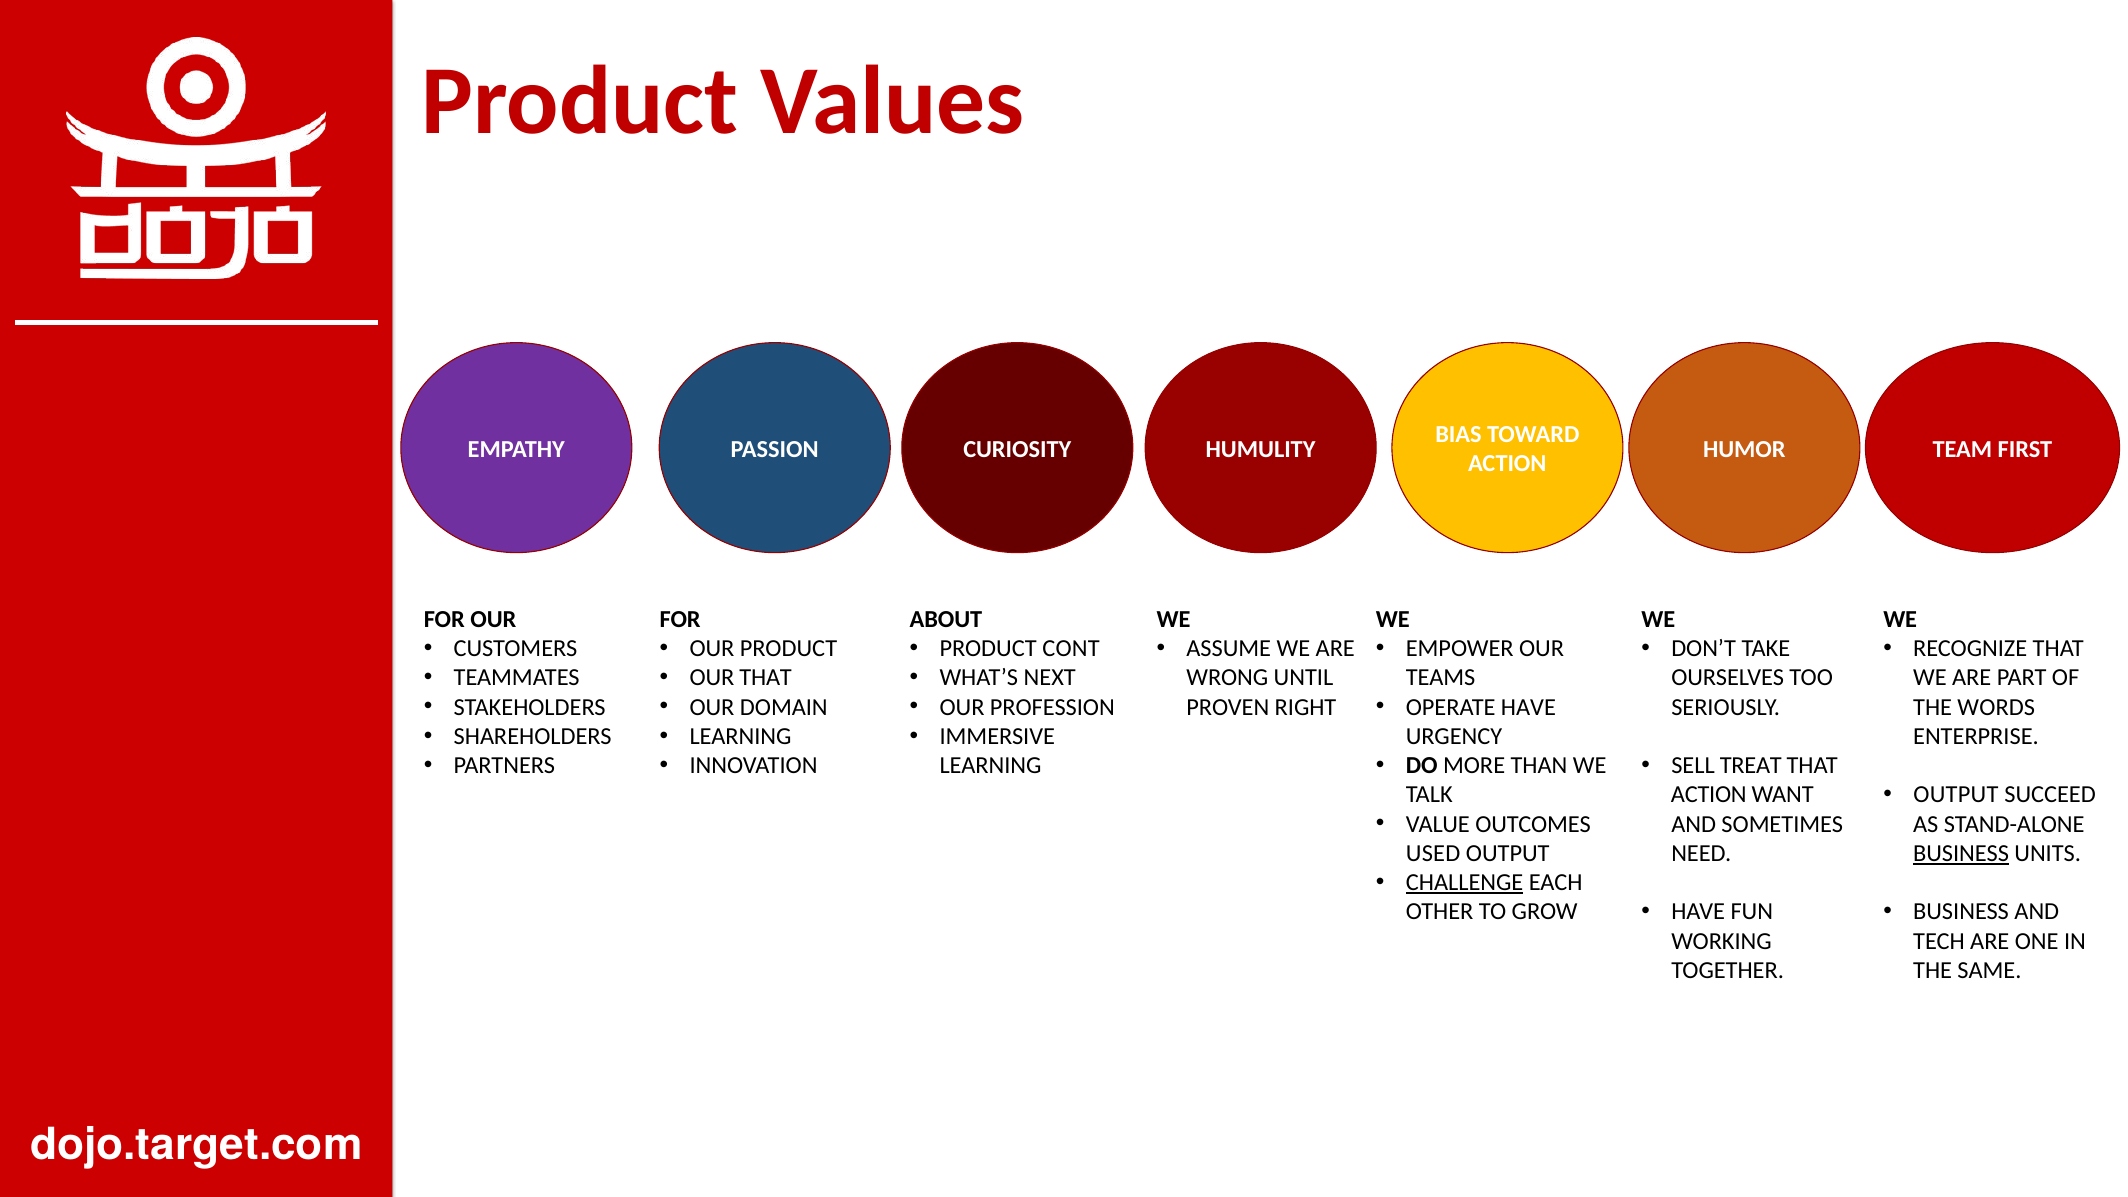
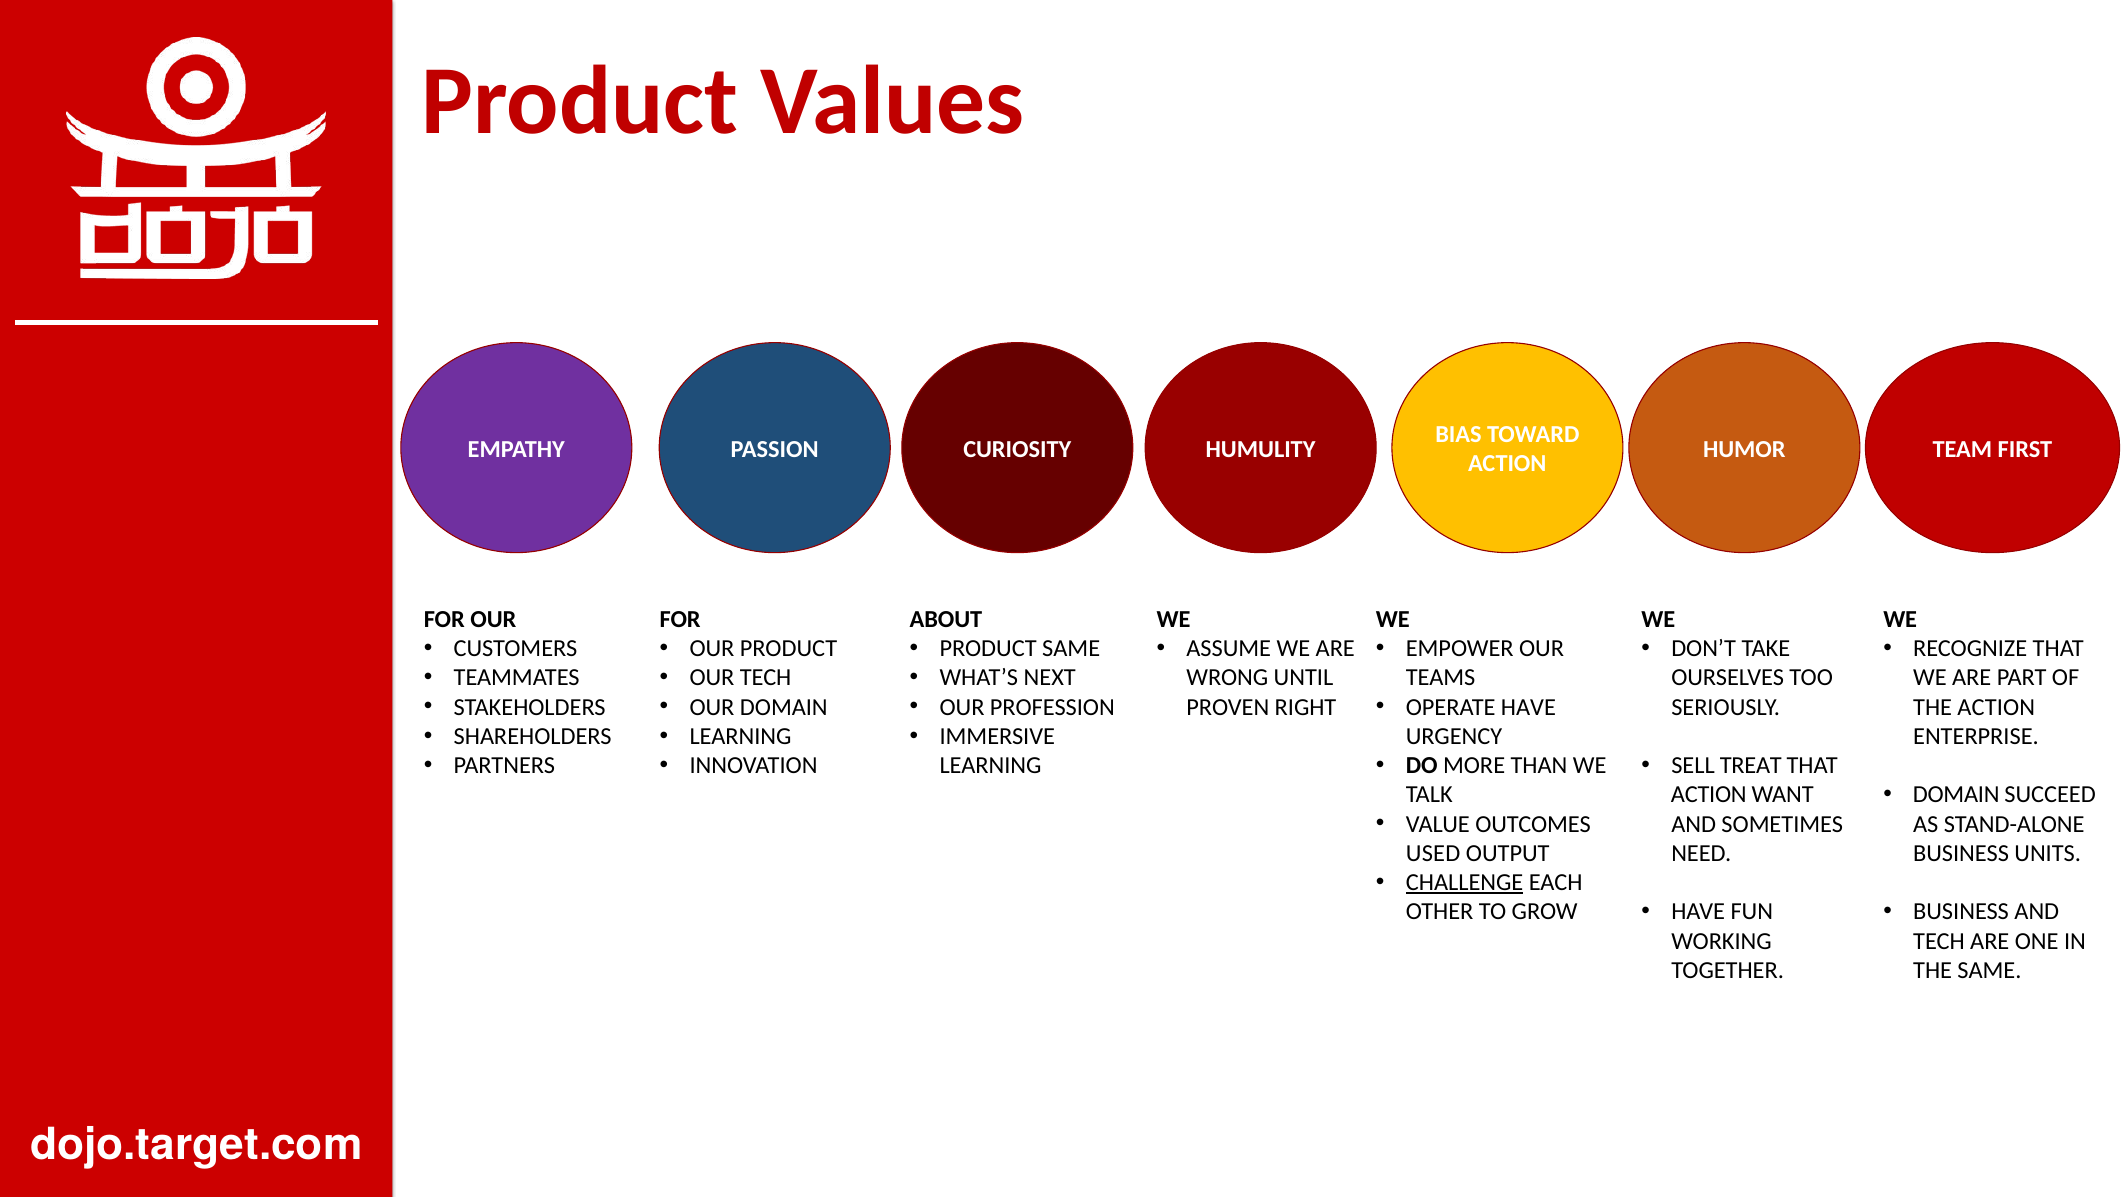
PRODUCT CONT: CONT -> SAME (1071, 649)
OUR THAT: THAT -> TECH (766, 678)
THE WORDS: WORDS -> ACTION (1996, 707)
OUTPUT: OUTPUT -> DOMAIN (1956, 795)
BUSINESS underline: present -> none (1961, 853)
